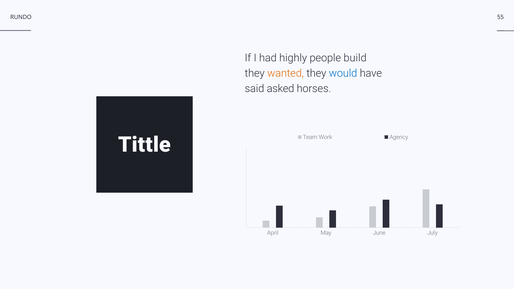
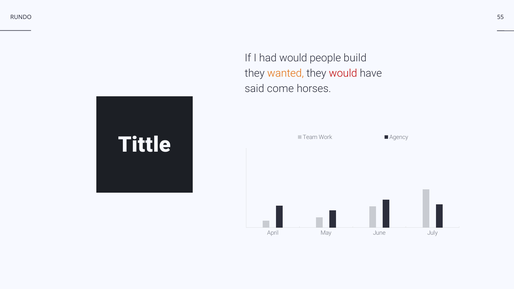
had highly: highly -> would (293, 58)
would colour: blue -> red (343, 73)
asked: asked -> come (280, 89)
